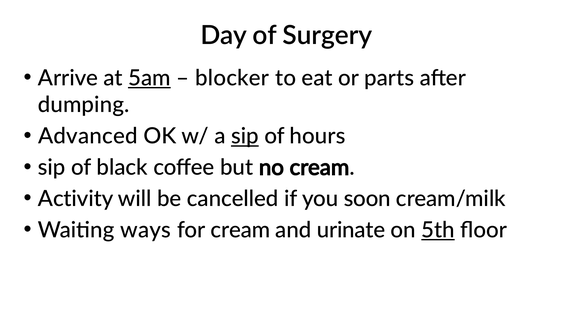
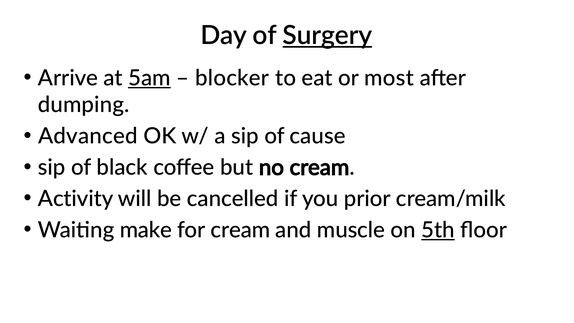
Surgery underline: none -> present (327, 36)
parts: parts -> most (389, 78)
sip underline: present -> none (245, 136)
hours: hours -> cause (318, 136)
soon: soon -> prior (367, 199)
ways: ways -> make (146, 230)
urinate: urinate -> muscle (351, 230)
